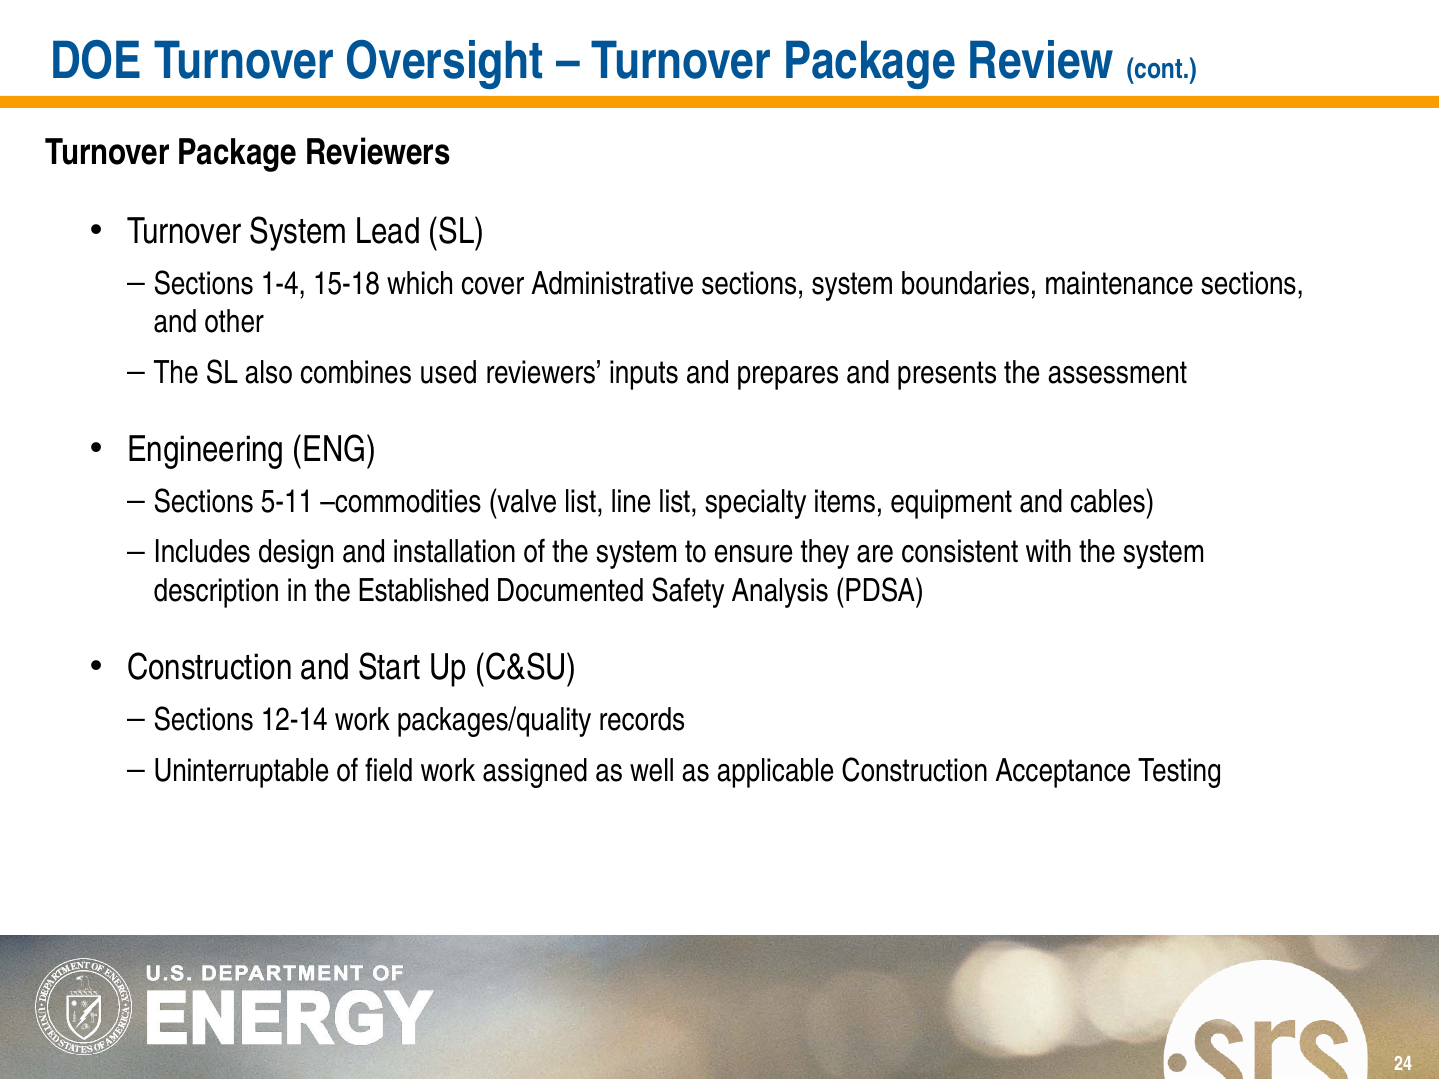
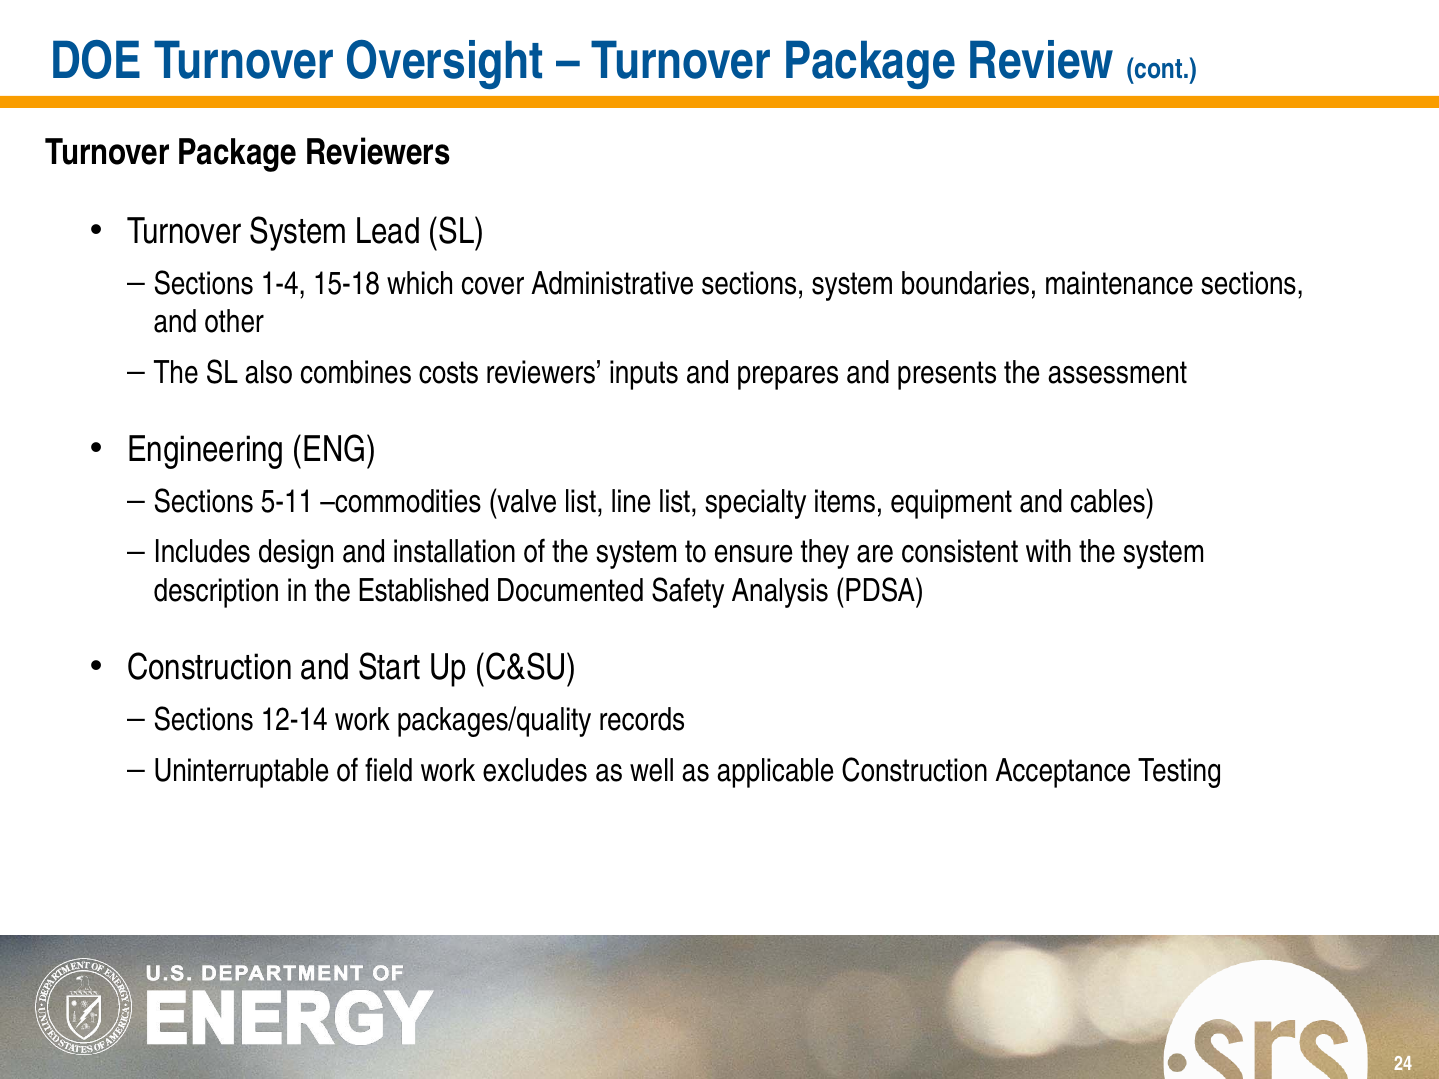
used: used -> costs (449, 373)
assigned: assigned -> excludes (535, 771)
